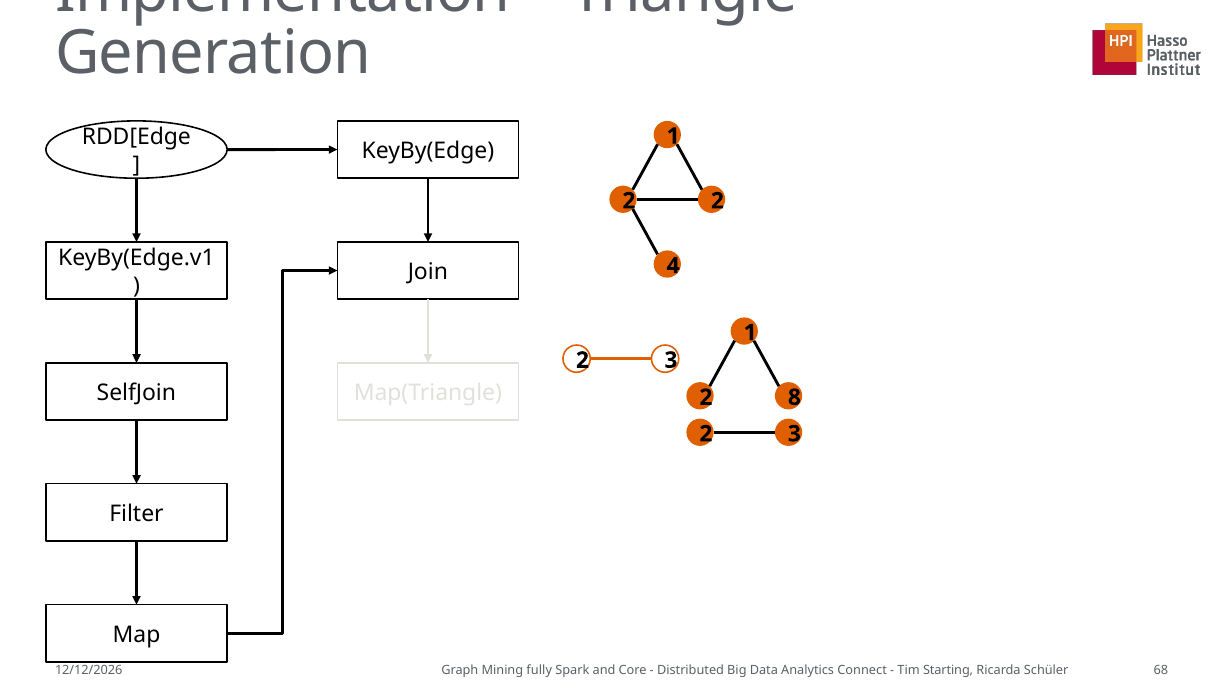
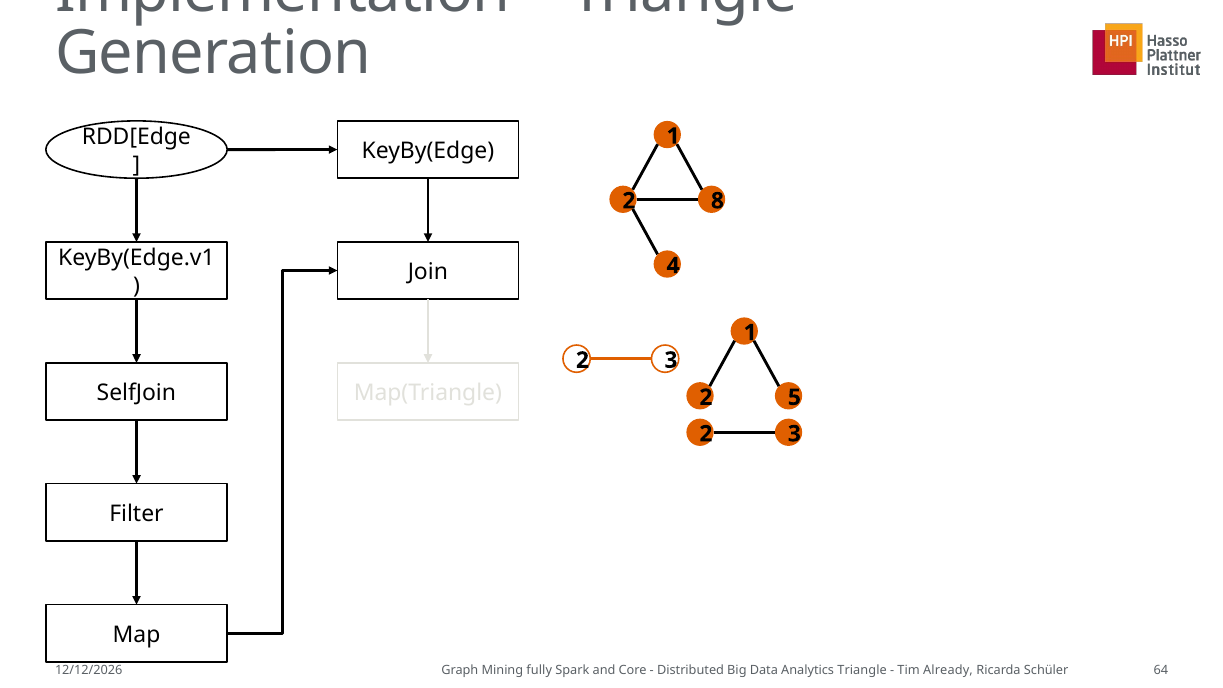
2 2: 2 -> 8 (717, 201)
8: 8 -> 5 (794, 397)
Analytics Connect: Connect -> Triangle (862, 670)
Starting: Starting -> Already (948, 670)
68: 68 -> 64 (1161, 670)
